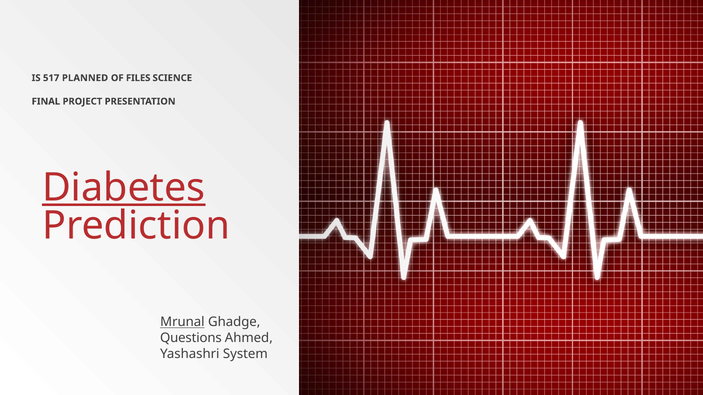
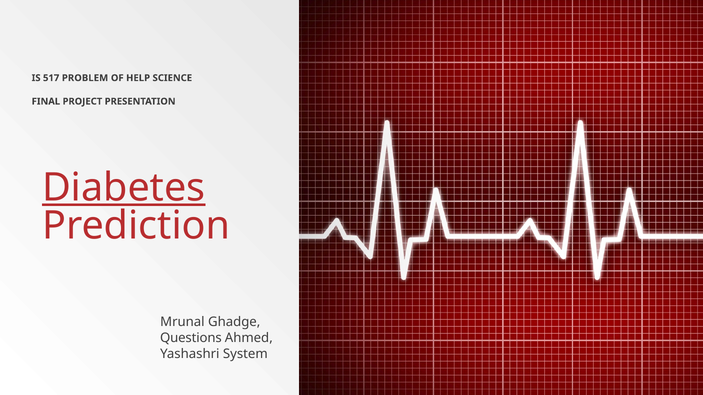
PLANNED: PLANNED -> PROBLEM (85, 78)
FILES: FILES -> HELP (138, 78)
Mrunal underline: present -> none (182, 322)
